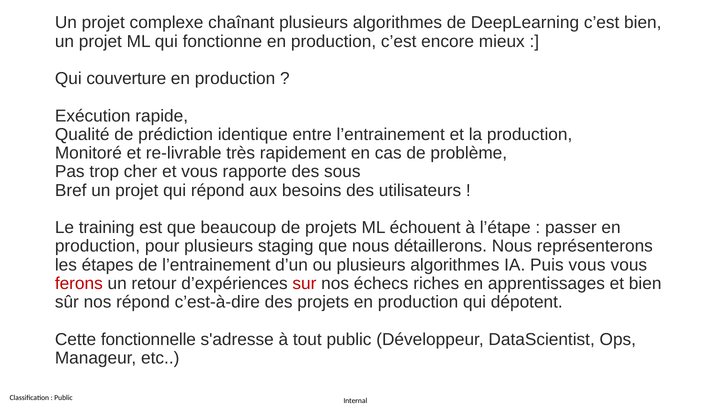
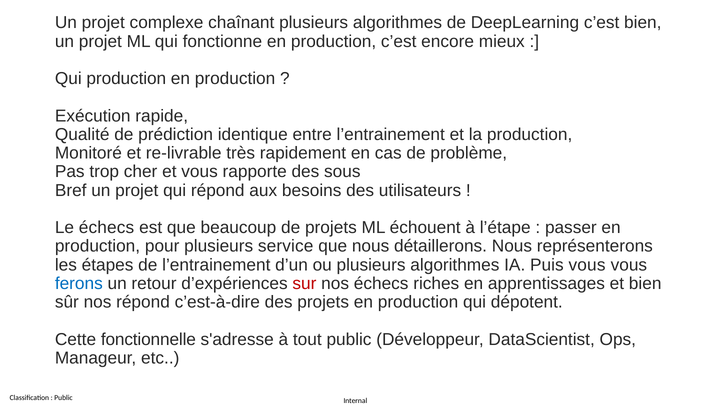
Qui couverture: couverture -> production (126, 79)
Le training: training -> échecs (107, 228)
staging: staging -> service (286, 246)
ferons colour: red -> blue (79, 283)
